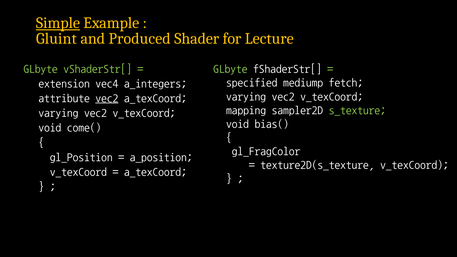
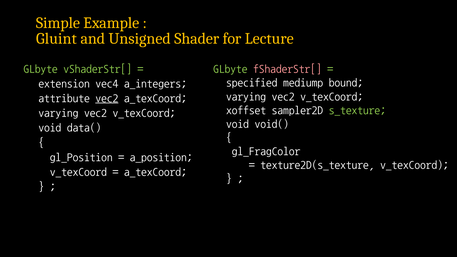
Simple underline: present -> none (58, 23)
Produced: Produced -> Unsigned (140, 38)
fShaderStr[ colour: white -> pink (287, 69)
fetch: fetch -> bound (346, 83)
mapping: mapping -> xoffset (246, 110)
bias(: bias( -> void( (272, 124)
come(: come( -> data( (84, 128)
